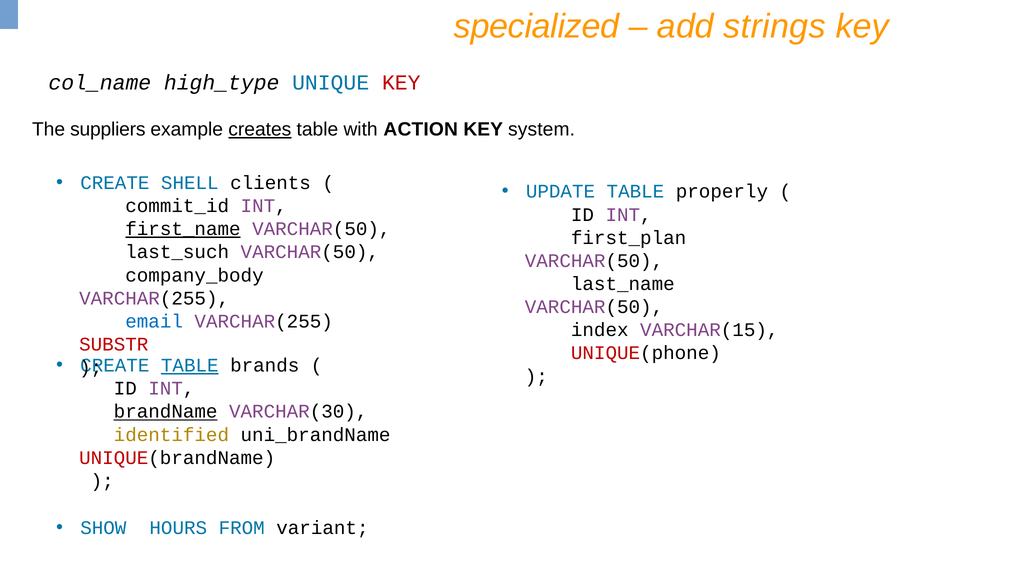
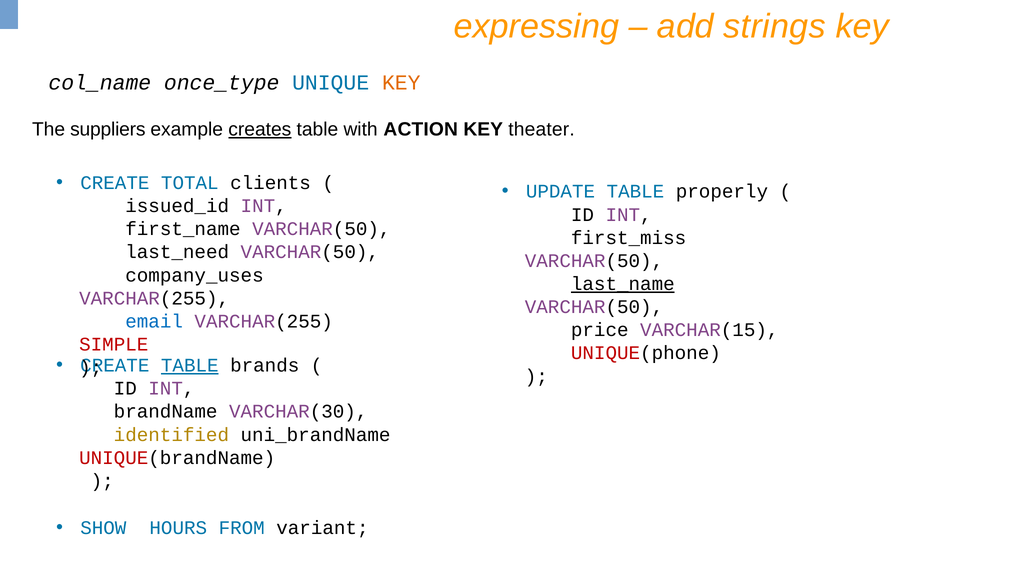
specialized: specialized -> expressing (536, 27)
high_type: high_type -> once_type (222, 82)
KEY colour: red -> orange (401, 82)
system: system -> theater (541, 129)
SHELL: SHELL -> TOTAL (190, 183)
commit_id: commit_id -> issued_id (177, 206)
first_name underline: present -> none (183, 229)
first_plan: first_plan -> first_miss (629, 238)
last_such: last_such -> last_need (177, 252)
company_body: company_body -> company_uses (194, 275)
last_name underline: none -> present (623, 284)
index: index -> price (600, 330)
SUBSTR: SUBSTR -> SIMPLE (114, 344)
brandName underline: present -> none (166, 411)
